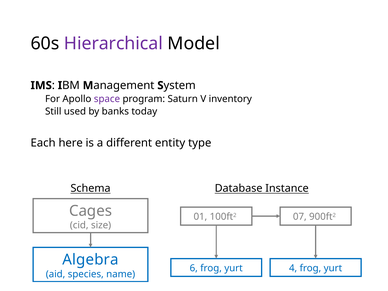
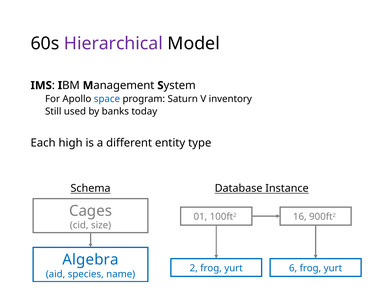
space colour: purple -> blue (107, 99)
here: here -> high (71, 143)
07: 07 -> 16 (300, 217)
6: 6 -> 2 (194, 268)
4: 4 -> 6 (293, 268)
